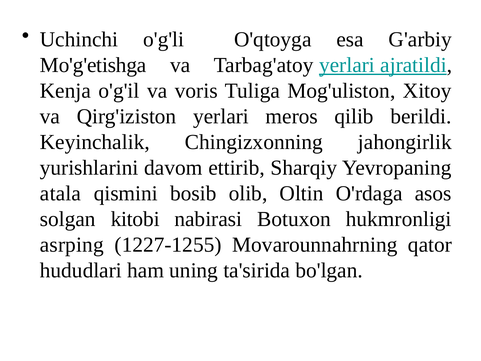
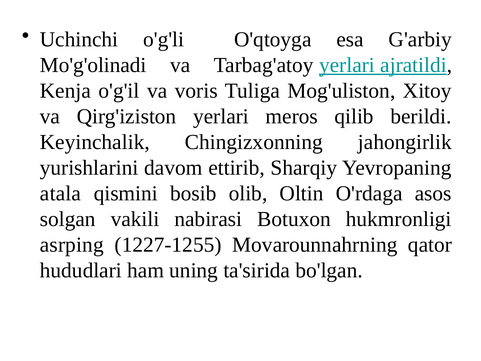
Mo'g'etishga: Mo'g'etishga -> Mo'g'olinadi (93, 65)
kitobi: kitobi -> vakili (135, 219)
